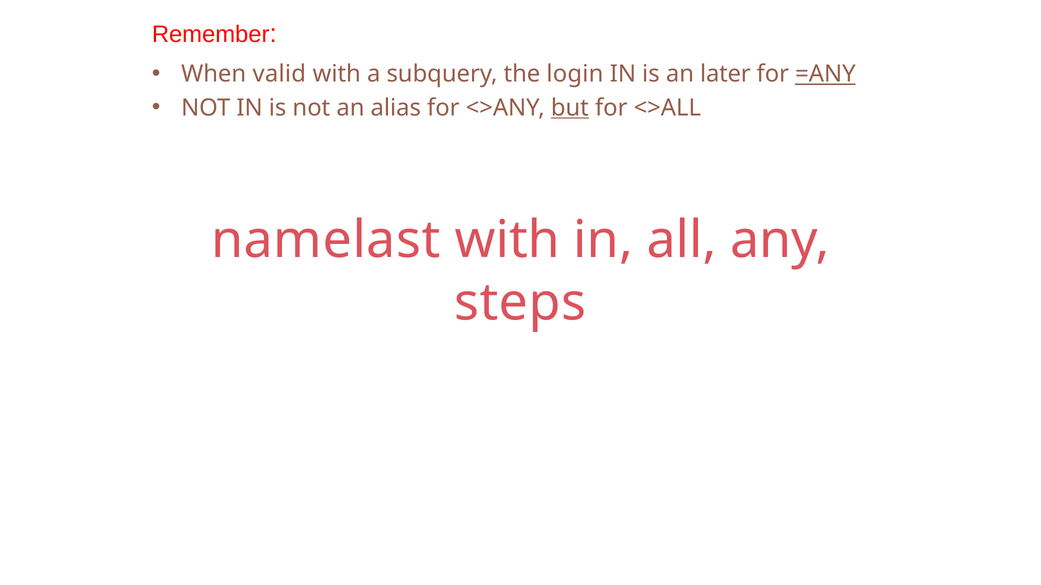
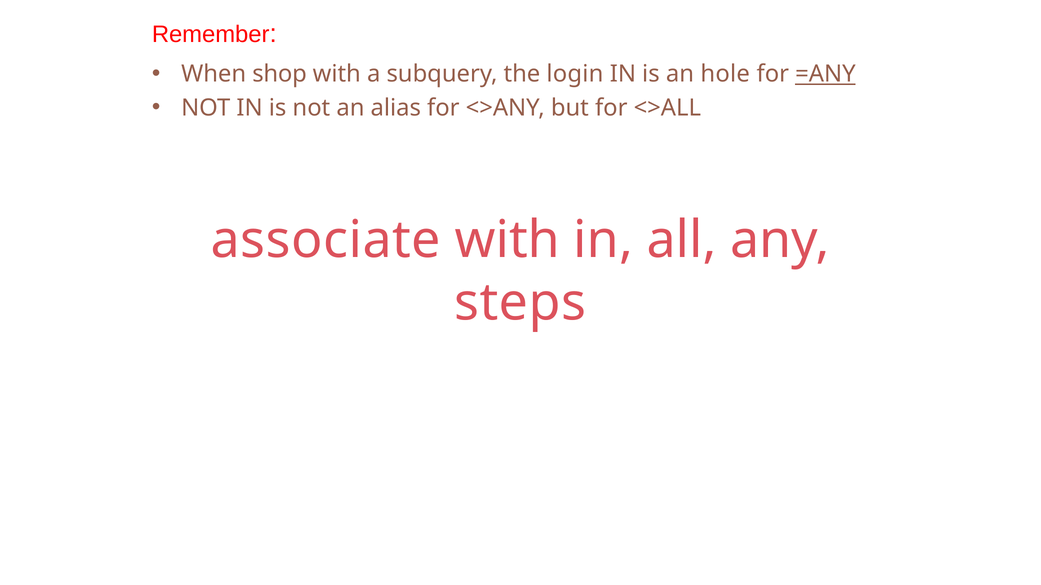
valid: valid -> shop (280, 74)
later: later -> hole (725, 74)
but underline: present -> none (570, 108)
namelast: namelast -> associate (326, 240)
